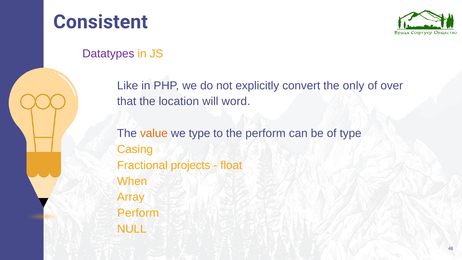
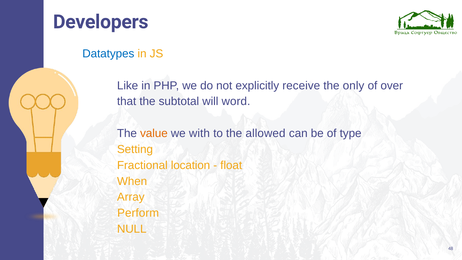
Consistent: Consistent -> Developers (101, 22)
Datatypes colour: purple -> blue (108, 54)
convert: convert -> receive (301, 86)
location: location -> subtotal (179, 101)
we type: type -> with (199, 133)
the perform: perform -> allowed (265, 133)
Casing: Casing -> Setting (135, 149)
projects: projects -> location (191, 165)
